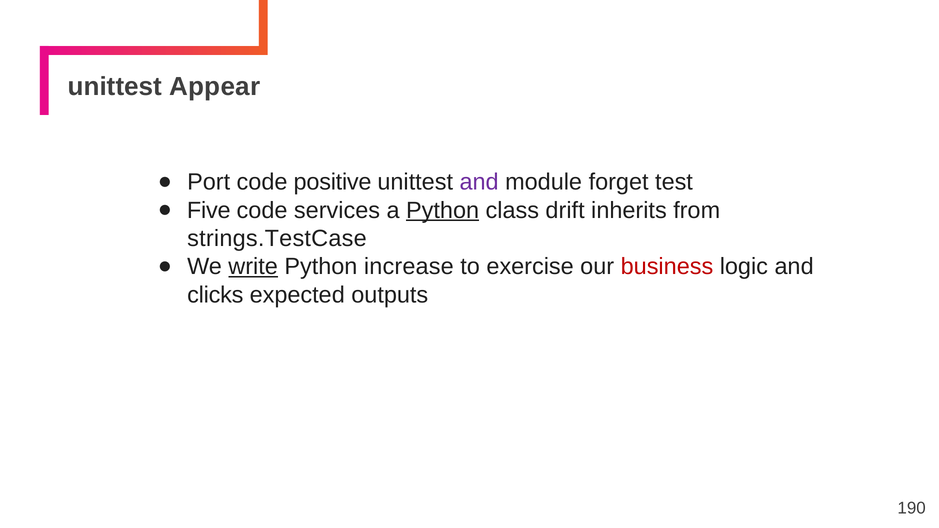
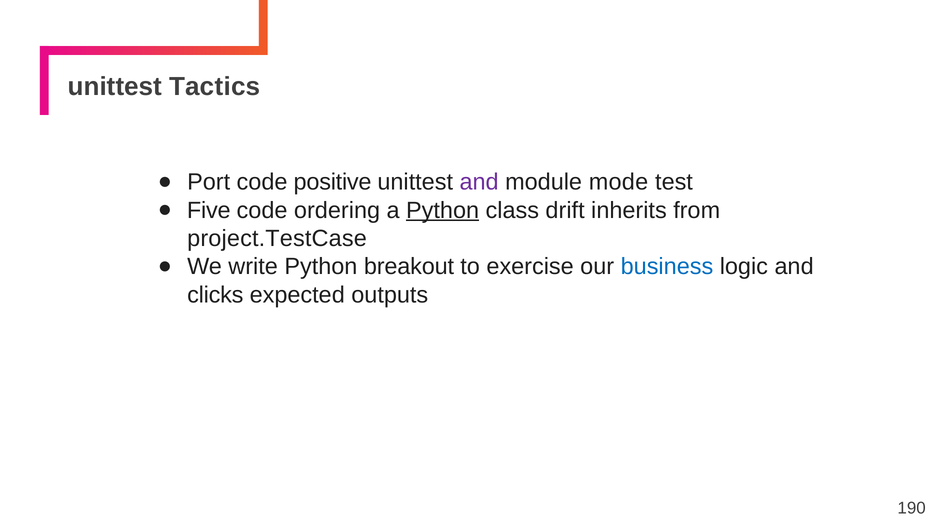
Appear: Appear -> Tactics (215, 87)
forget: forget -> mode (618, 182)
services: services -> ordering (337, 210)
strings.TestCase: strings.TestCase -> project.TestCase (277, 239)
write underline: present -> none (253, 267)
increase: increase -> breakout (409, 267)
business colour: red -> blue (667, 267)
